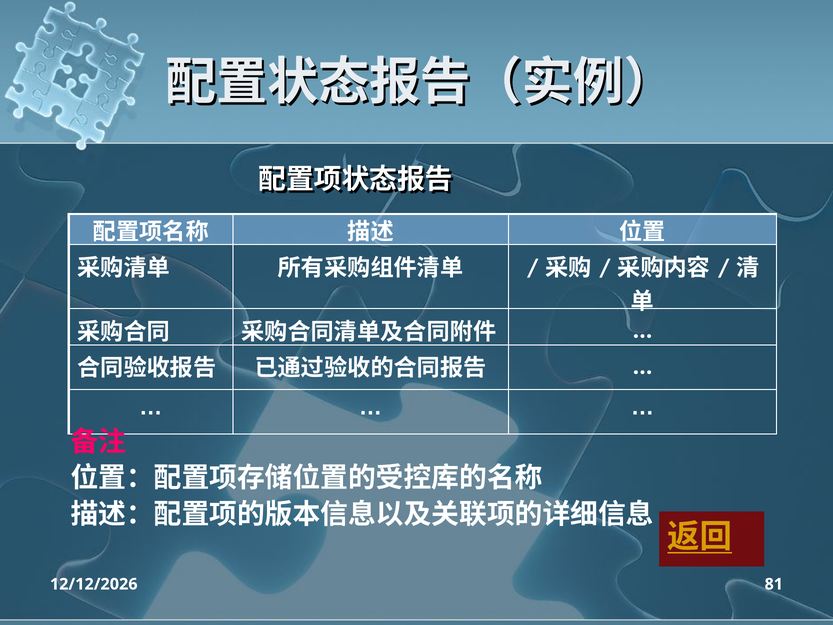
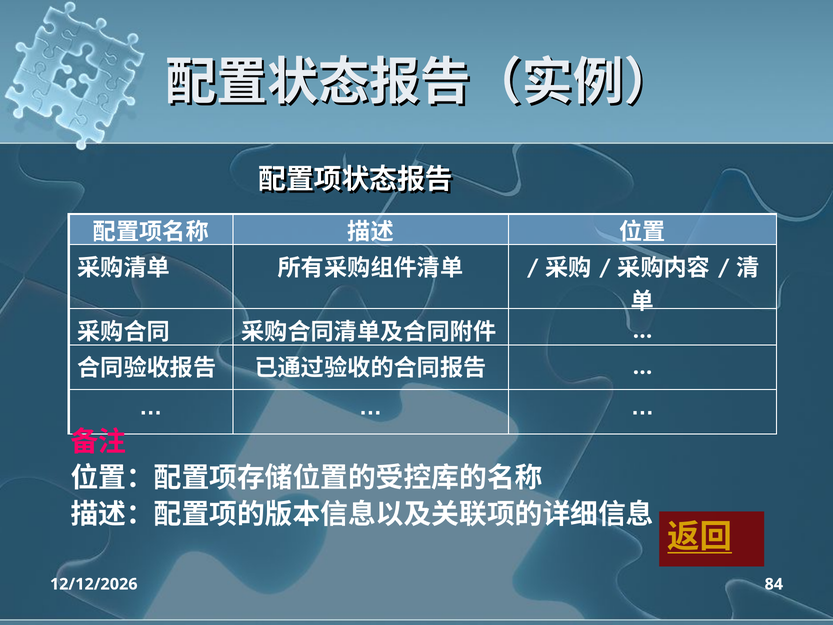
81: 81 -> 84 (774, 584)
